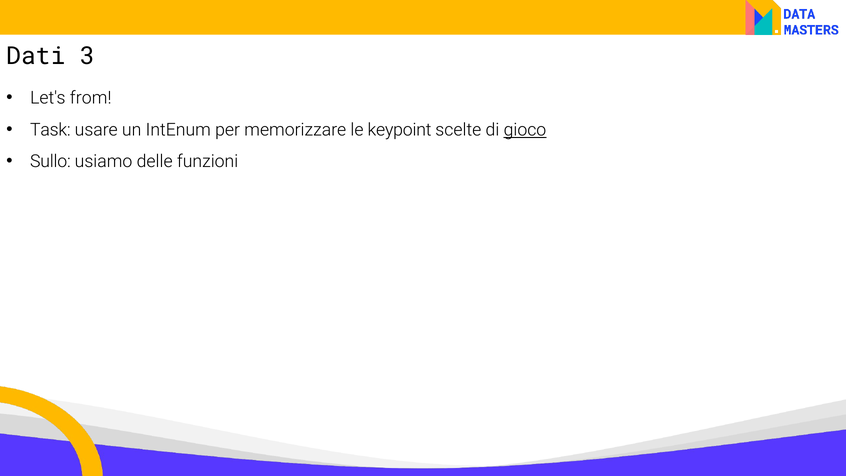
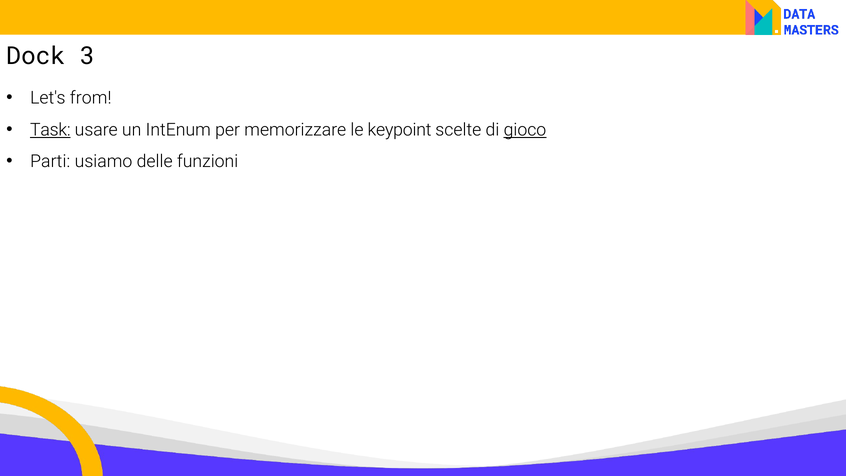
Dati: Dati -> Dock (36, 56)
Task underline: none -> present (50, 130)
Sullo: Sullo -> Parti (50, 162)
